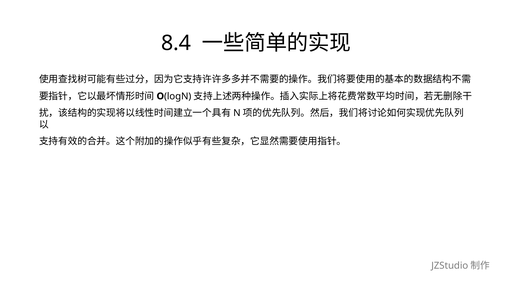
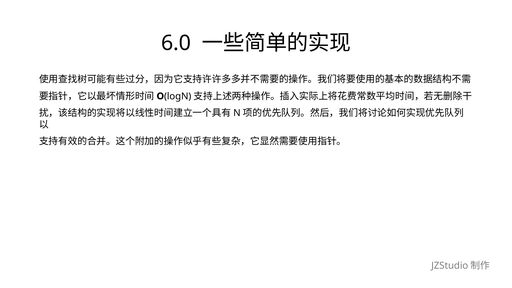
8.4: 8.4 -> 6.0 (176, 43)
